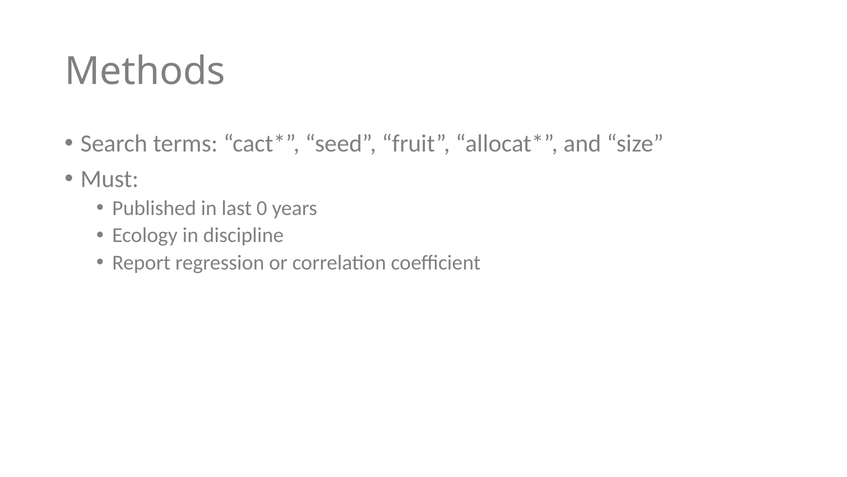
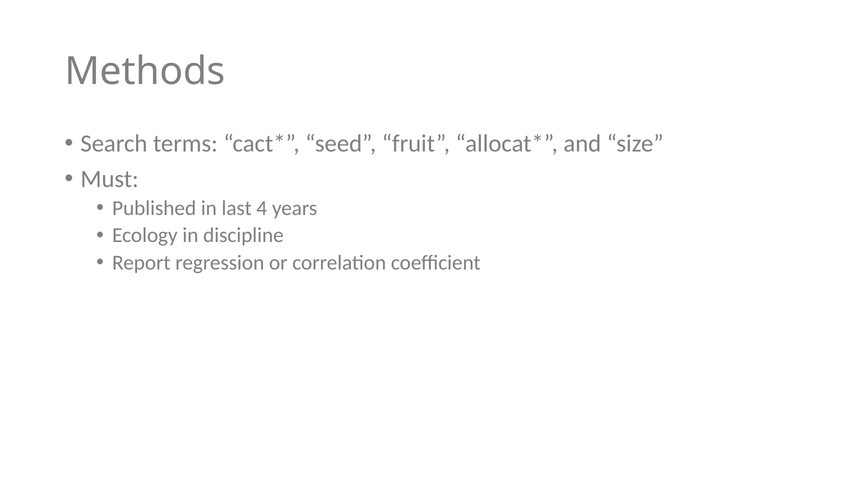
0: 0 -> 4 (262, 208)
